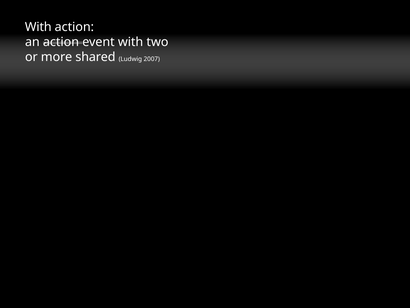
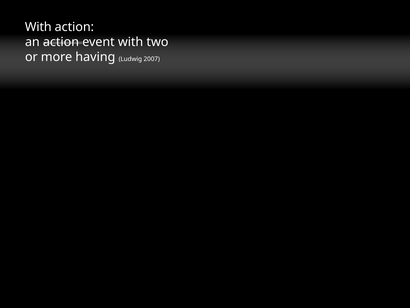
shared: shared -> having (95, 57)
